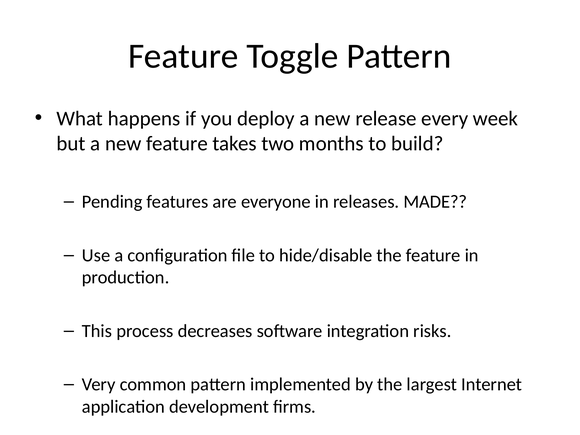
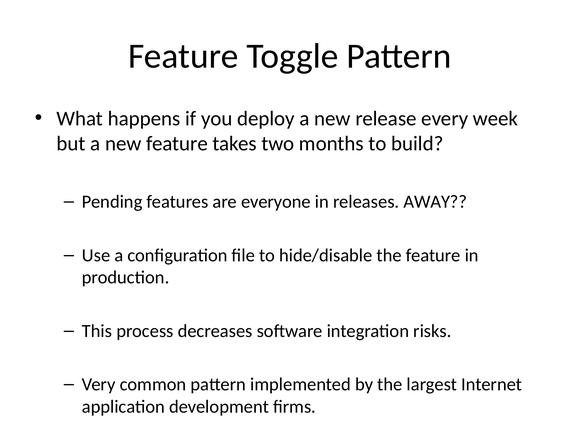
MADE: MADE -> AWAY (435, 202)
